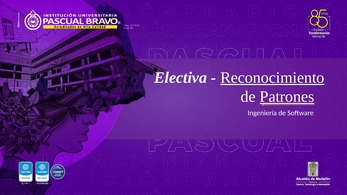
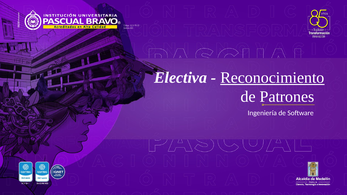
Patrones underline: present -> none (287, 97)
